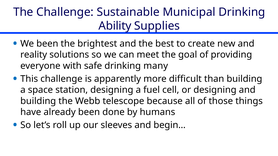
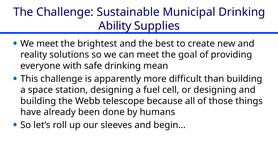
We been: been -> meet (47, 44)
many: many -> mean (156, 66)
